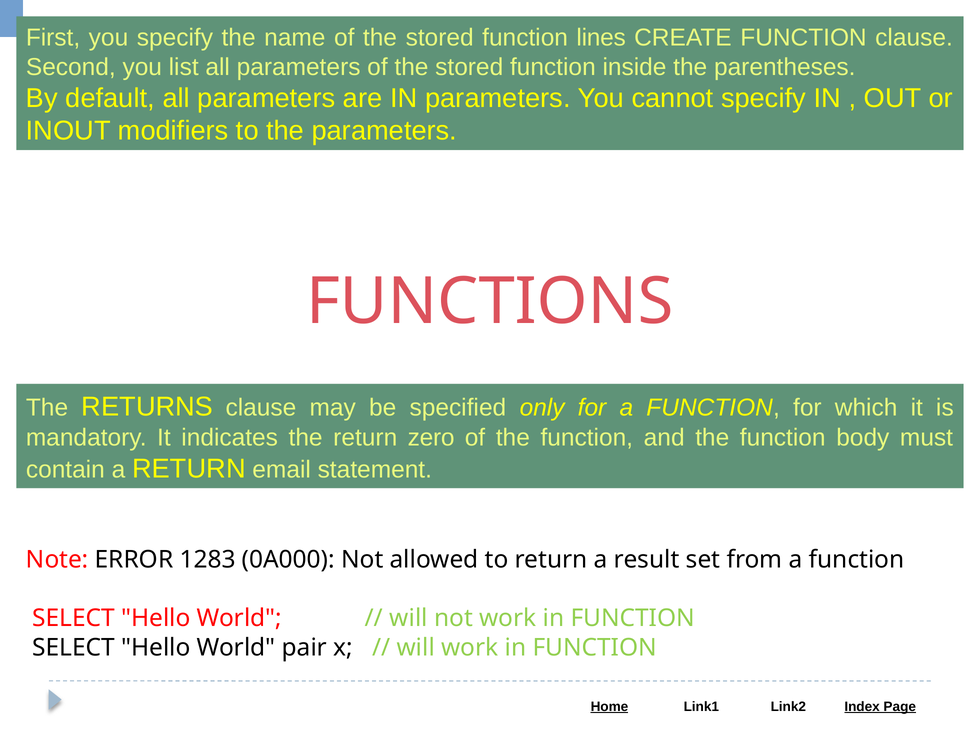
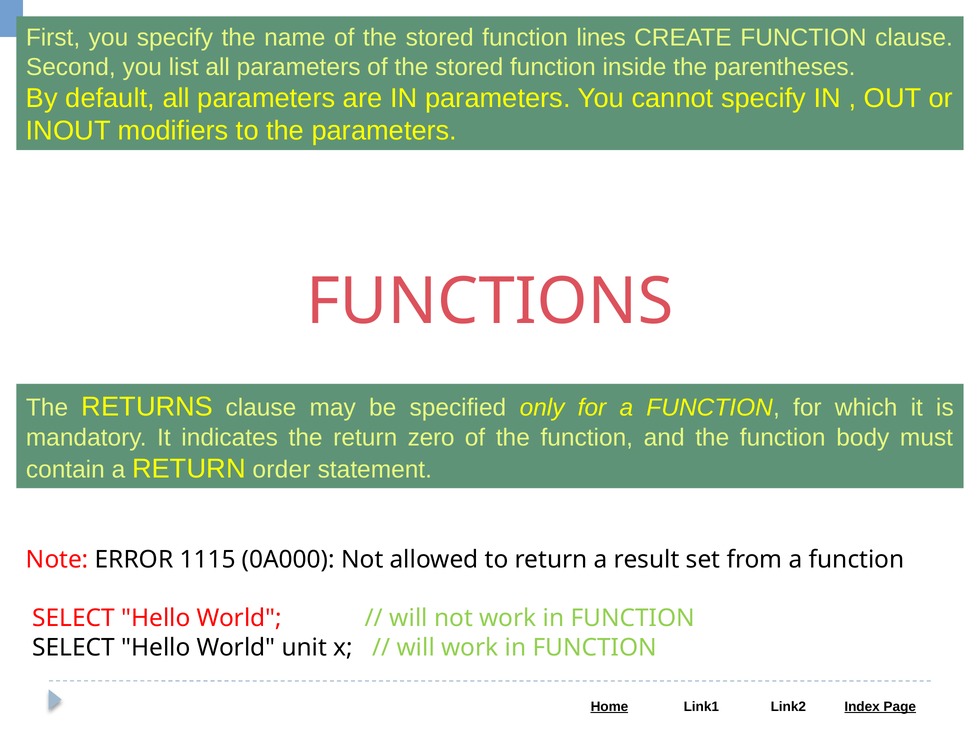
email: email -> order (281, 470)
1283: 1283 -> 1115 (208, 560)
pair: pair -> unit (304, 648)
